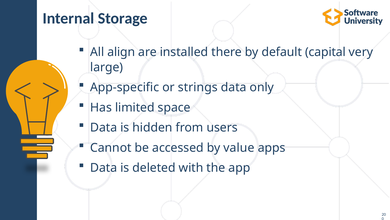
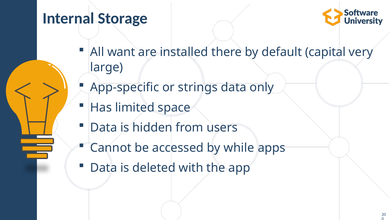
align: align -> want (121, 52)
value: value -> while (239, 147)
